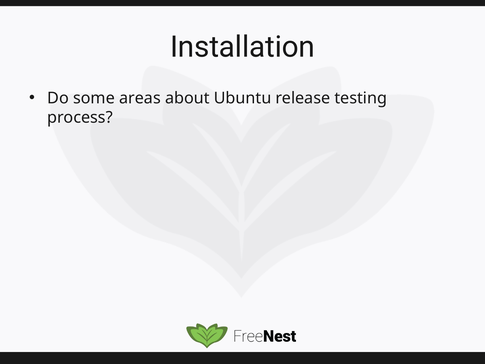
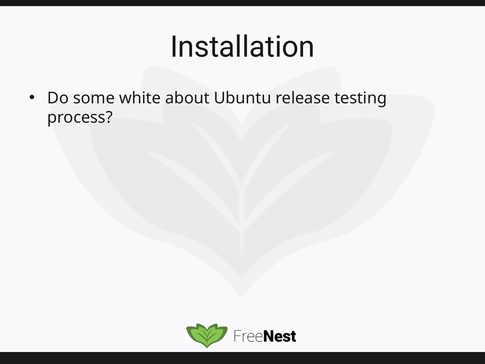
areas: areas -> white (140, 98)
